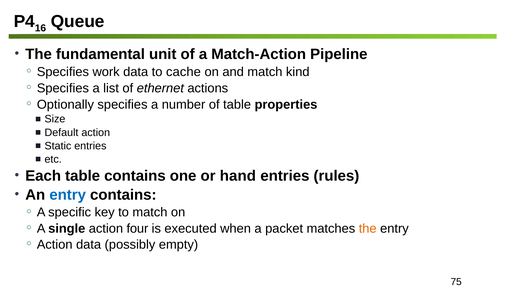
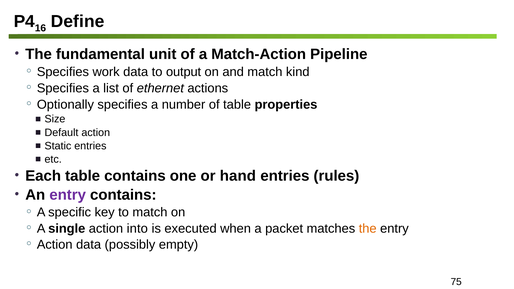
Queue: Queue -> Define (78, 21)
cache: cache -> output (184, 72)
entry colour: blue -> purple (68, 195)
four: four -> into (137, 229)
